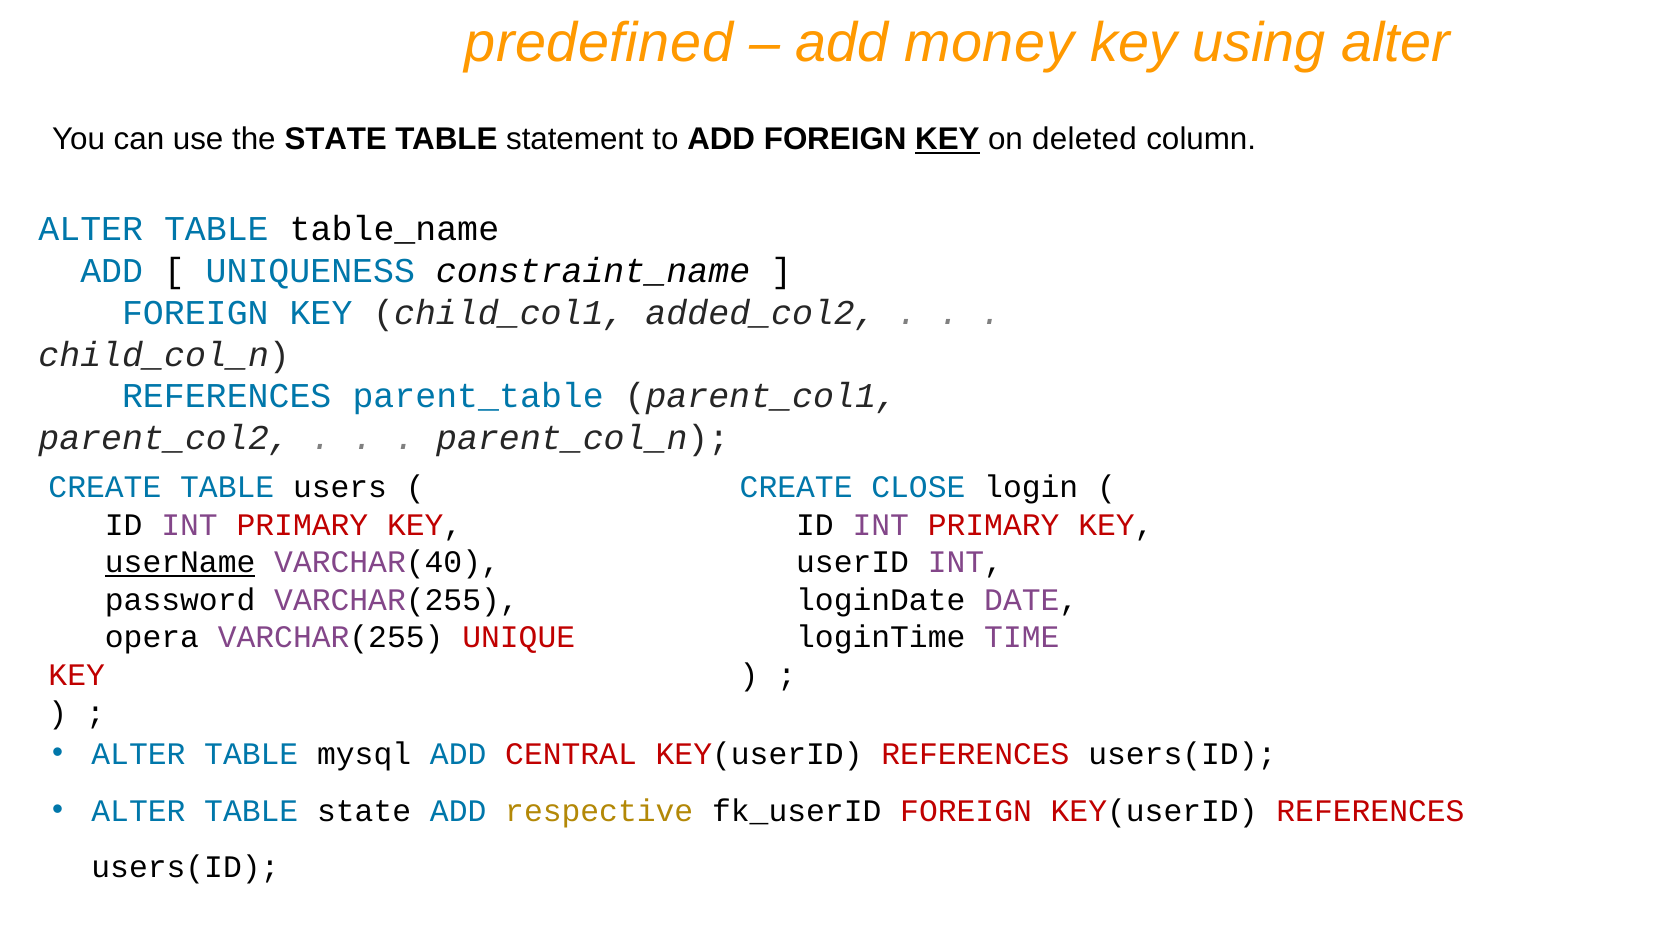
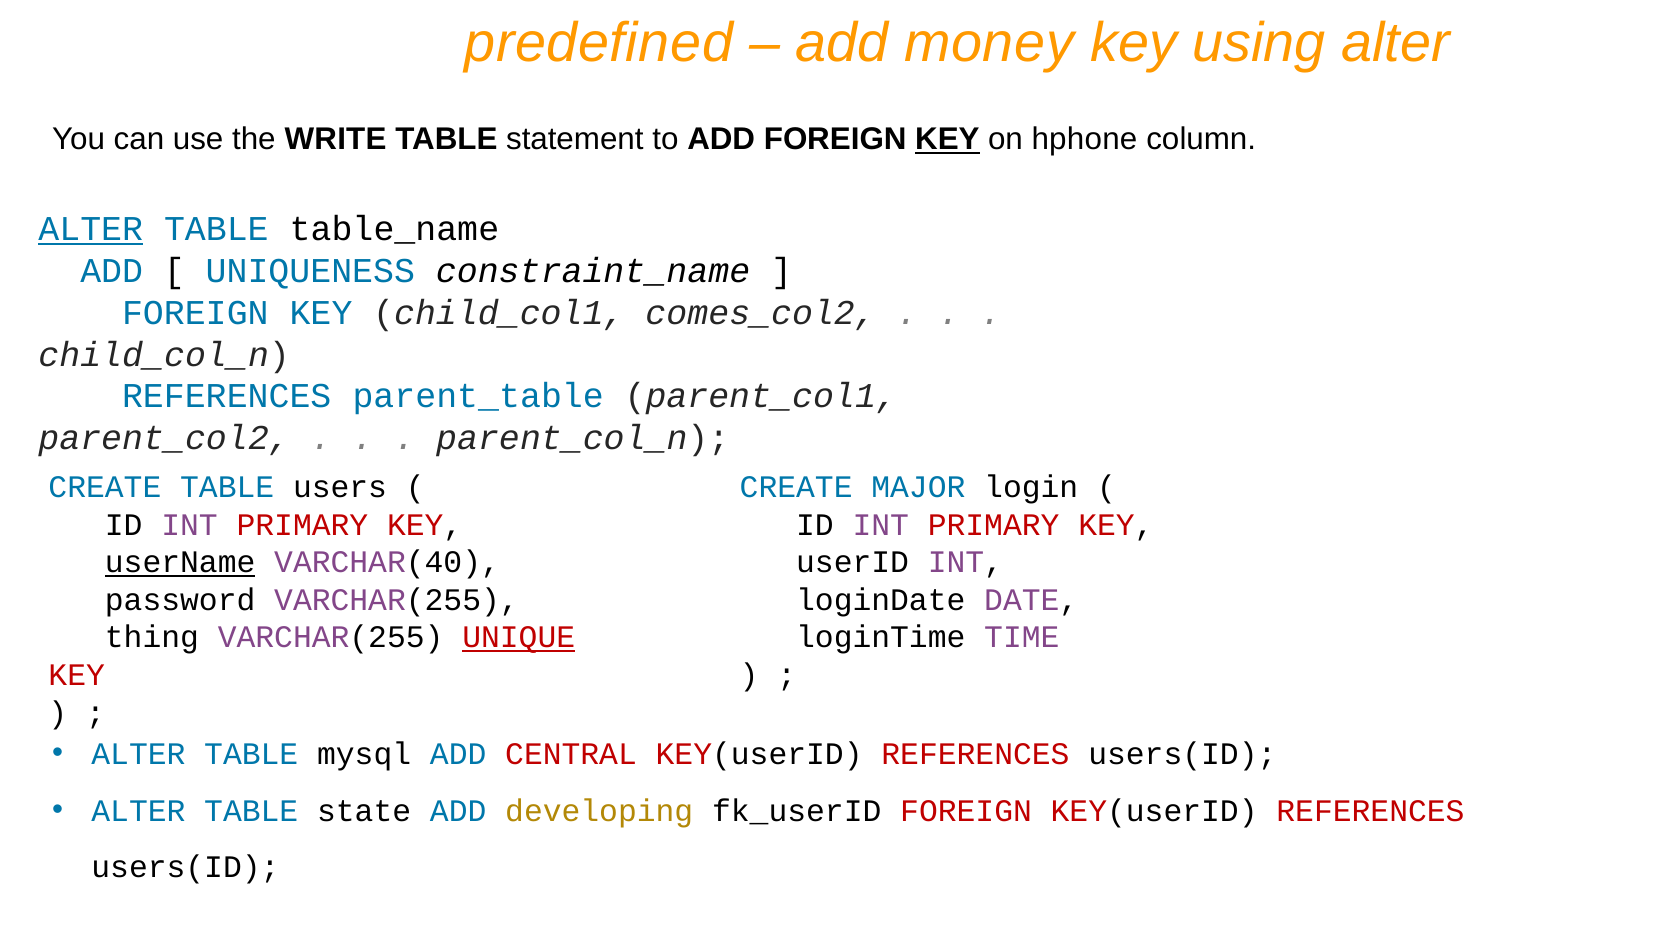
the STATE: STATE -> WRITE (336, 139)
deleted: deleted -> hphone (1084, 139)
ALTER underline: none -> present (91, 229)
added_col2: added_col2 -> comes_col2 (761, 313)
CLOSE: CLOSE -> MAJOR (918, 487)
opera: opera -> thing (152, 638)
UNIQUE underline: none -> present (519, 638)
respective: respective -> developing (599, 811)
